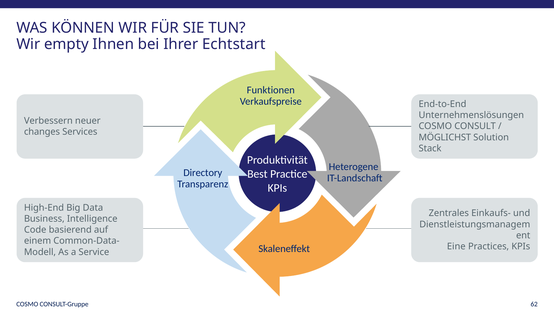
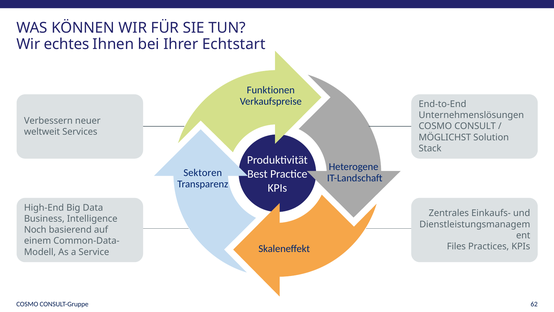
empty: empty -> echtes (67, 44)
changes: changes -> weltweit (42, 132)
Directory: Directory -> Sektoren (203, 173)
Code: Code -> Noch (35, 230)
Eine: Eine -> Files (456, 246)
